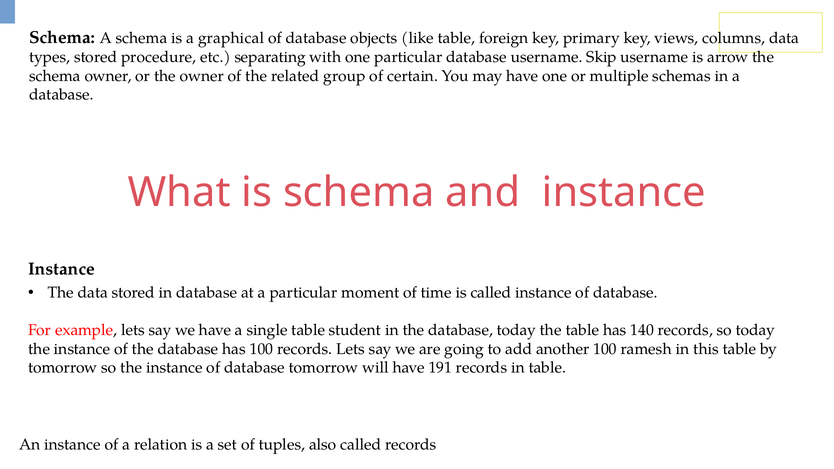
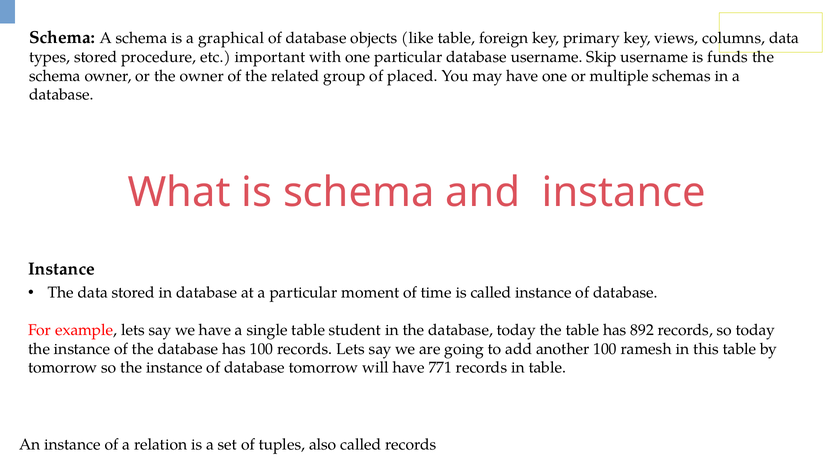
separating: separating -> important (270, 57)
arrow: arrow -> funds (728, 57)
certain: certain -> placed (412, 76)
140: 140 -> 892 (642, 330)
191: 191 -> 771 (440, 368)
